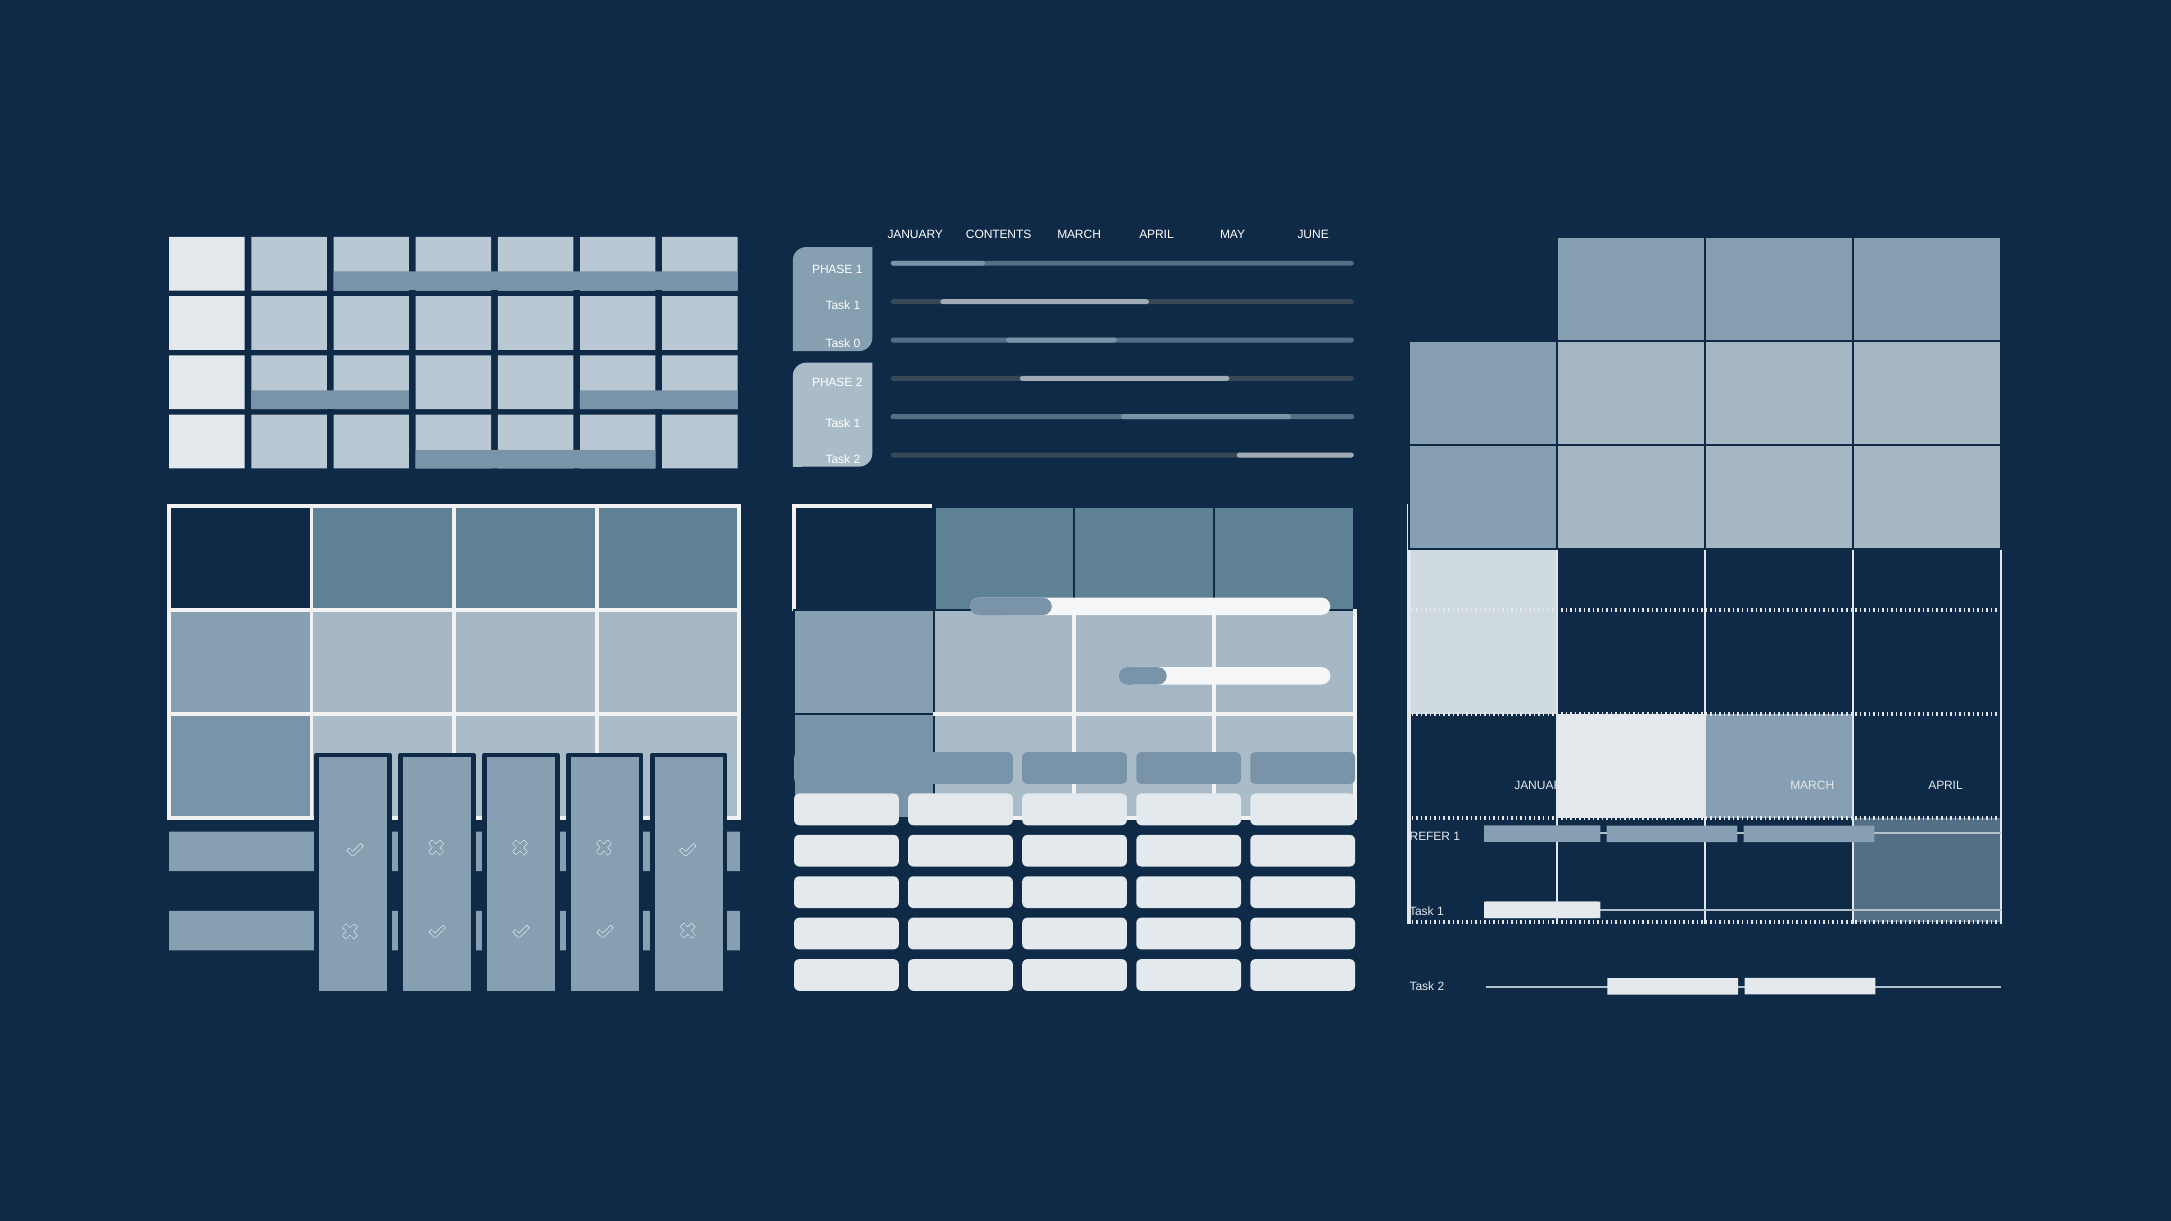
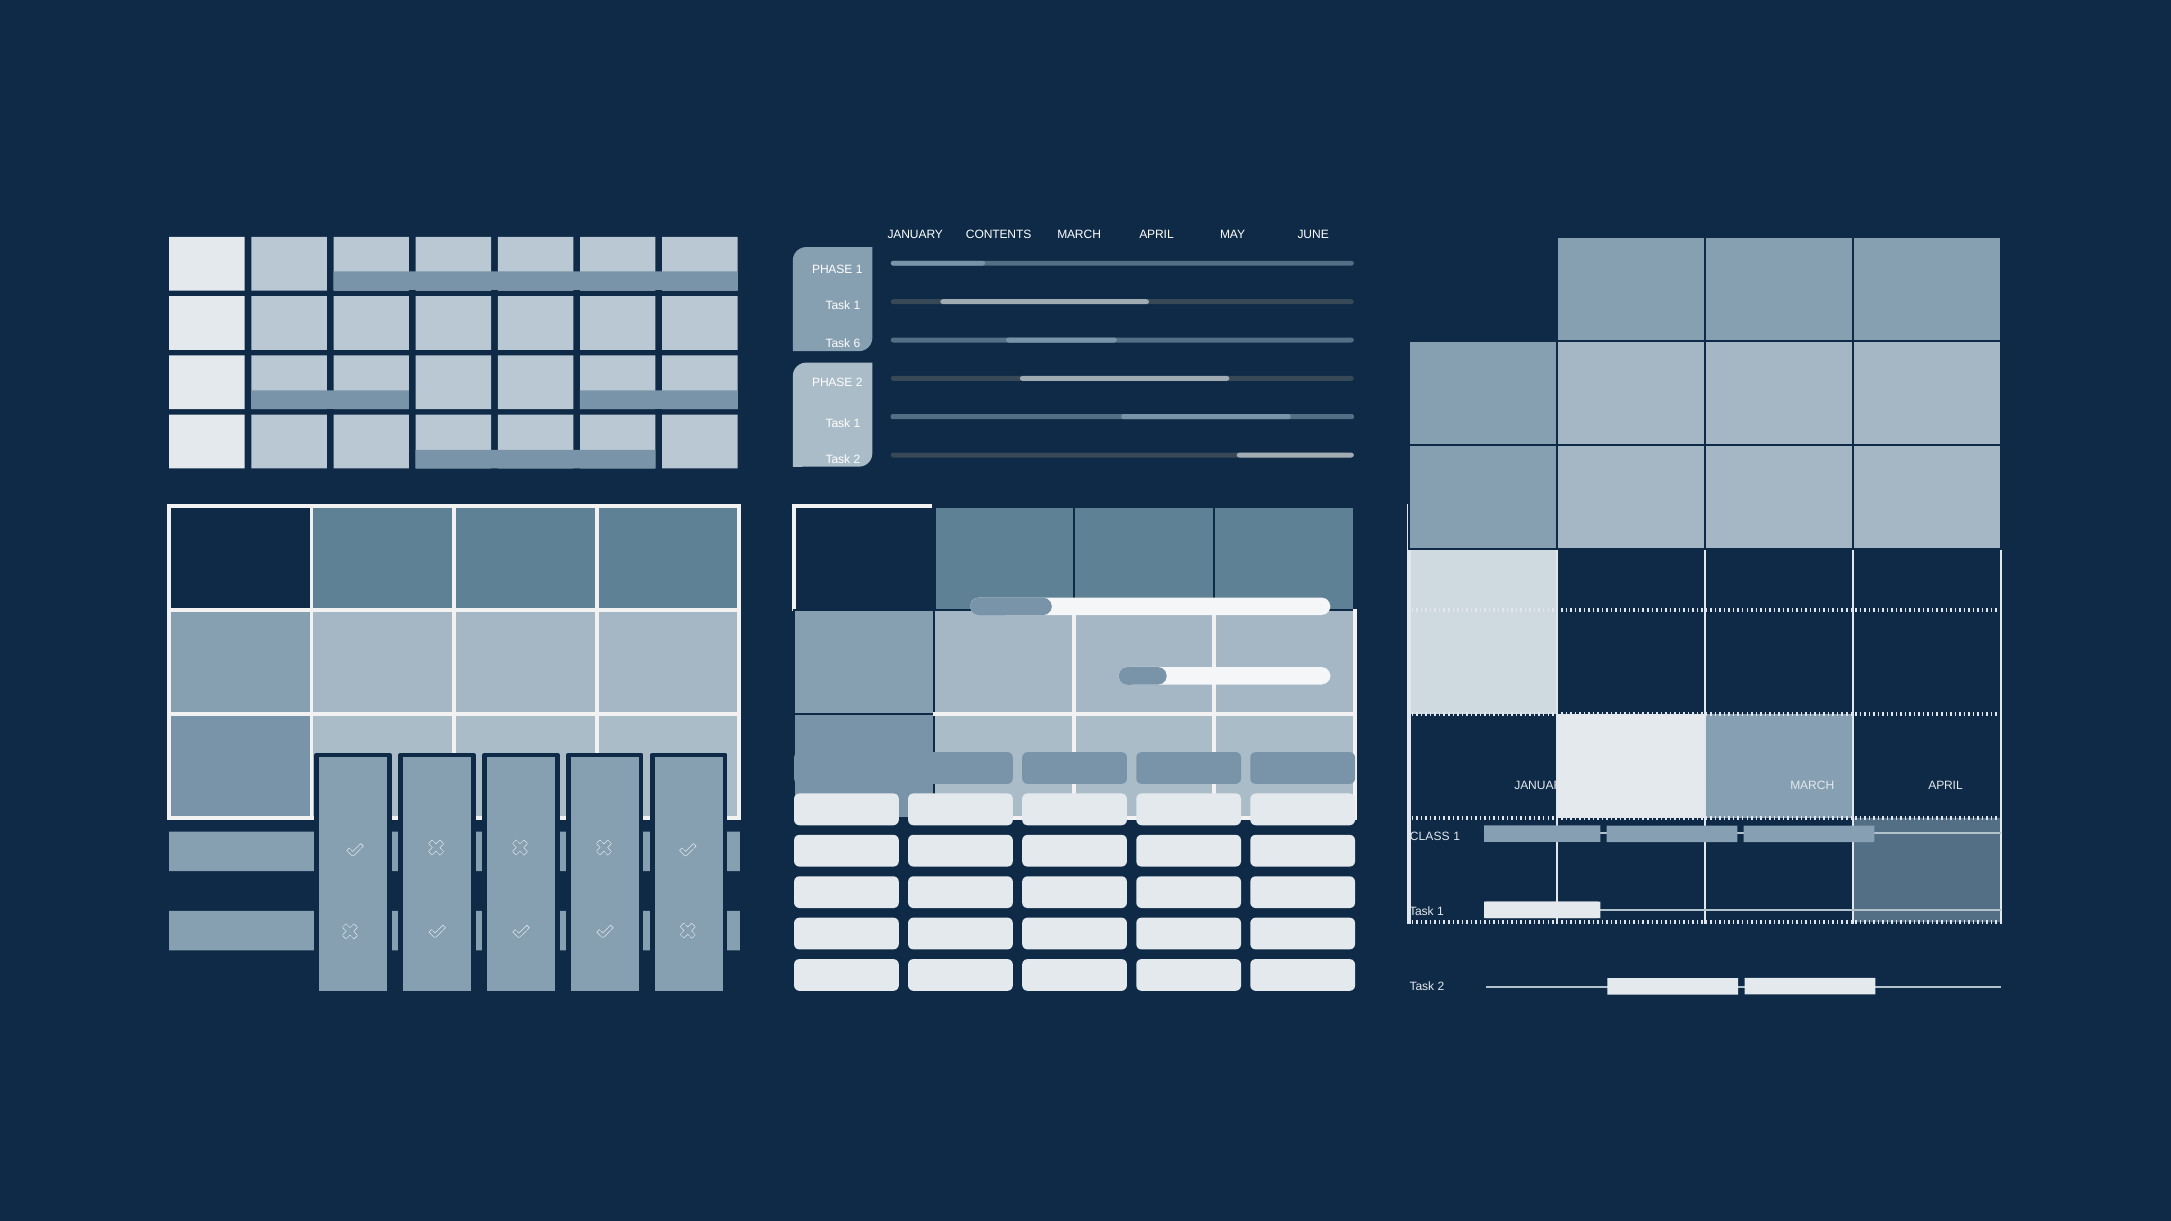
0: 0 -> 6 (857, 344)
REFER: REFER -> CLASS (1430, 836)
